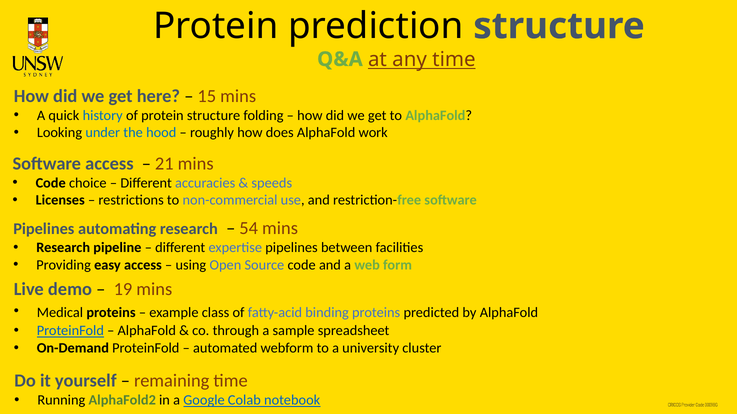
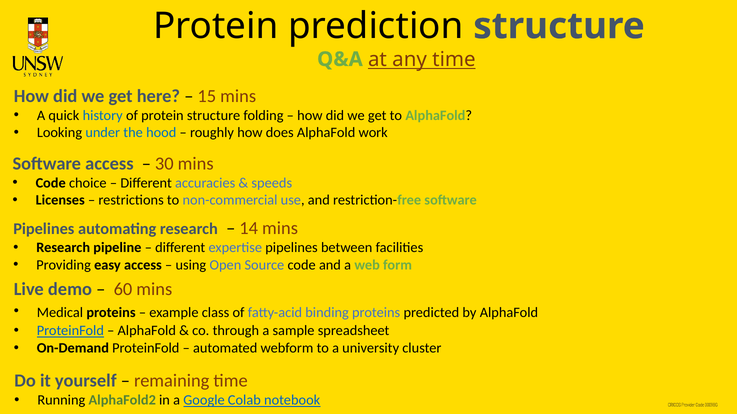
21: 21 -> 30 (164, 164)
54: 54 -> 14 (249, 229)
19: 19 -> 60 (123, 290)
